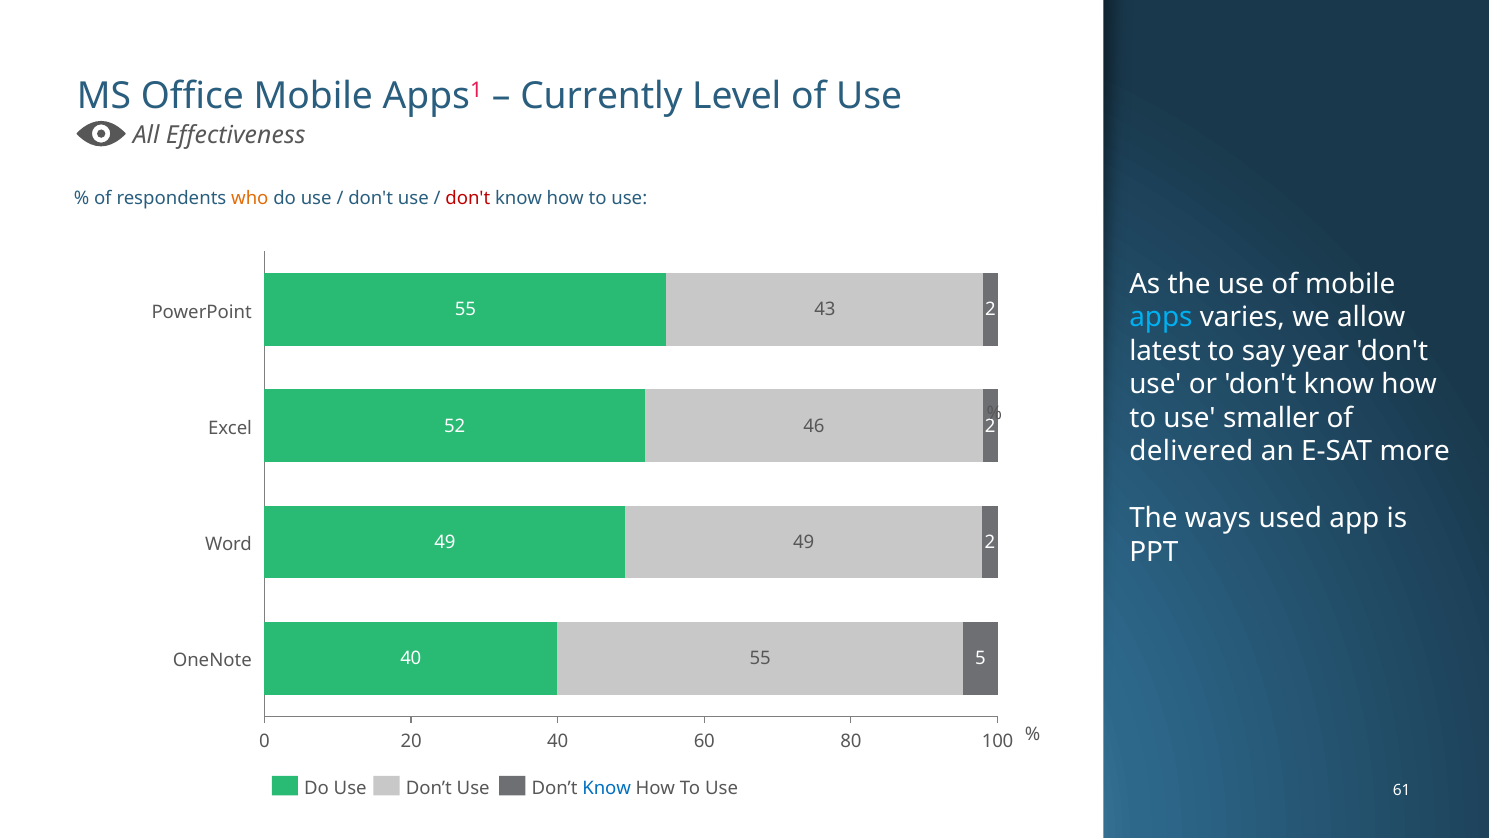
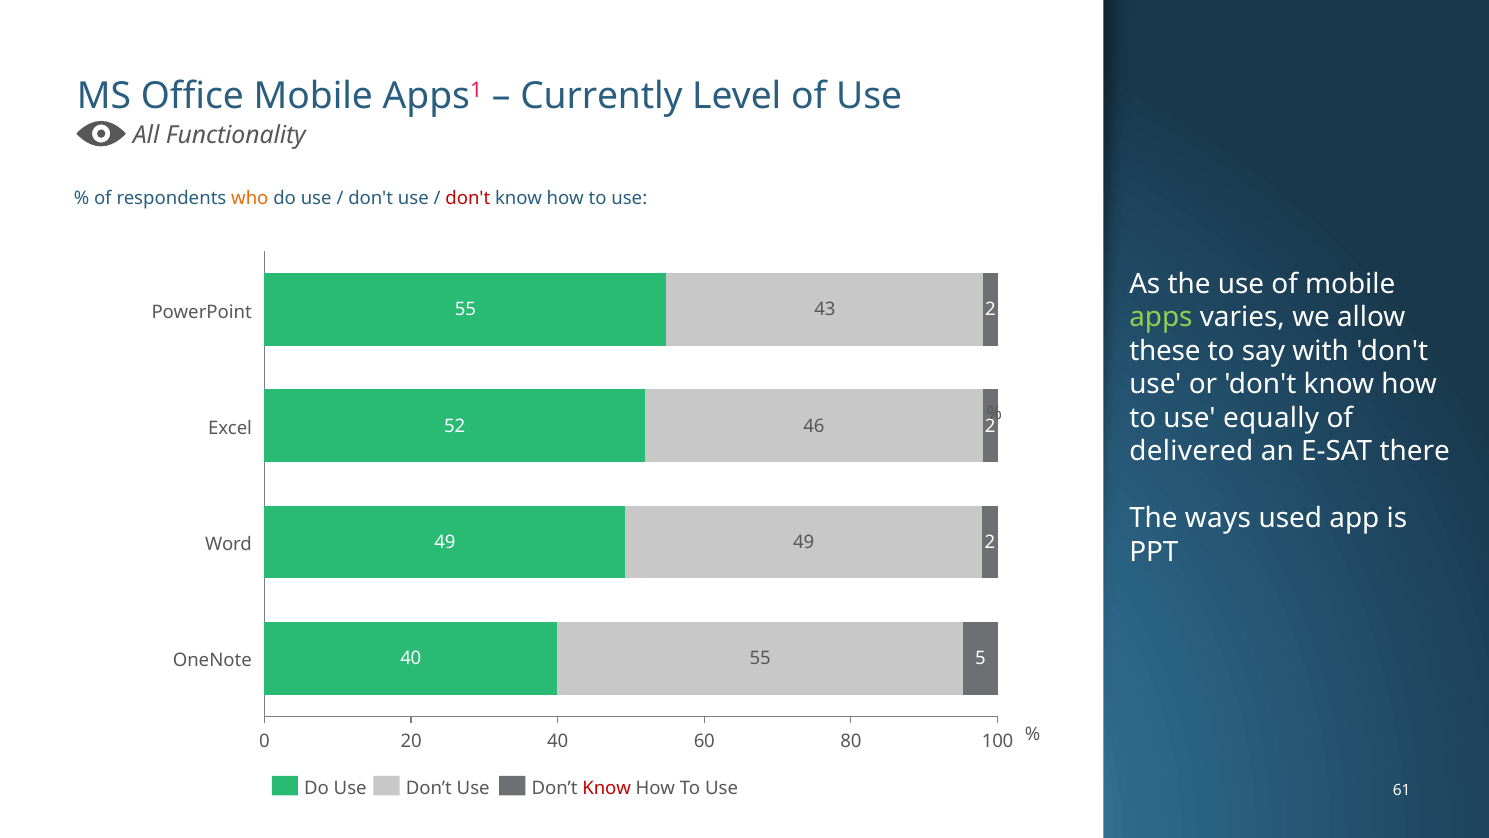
Effectiveness: Effectiveness -> Functionality (236, 135)
apps colour: light blue -> light green (1161, 317)
latest: latest -> these (1165, 351)
year: year -> with (1321, 351)
smaller: smaller -> equally (1271, 418)
more: more -> there (1415, 451)
Know colour: blue -> red (607, 788)
